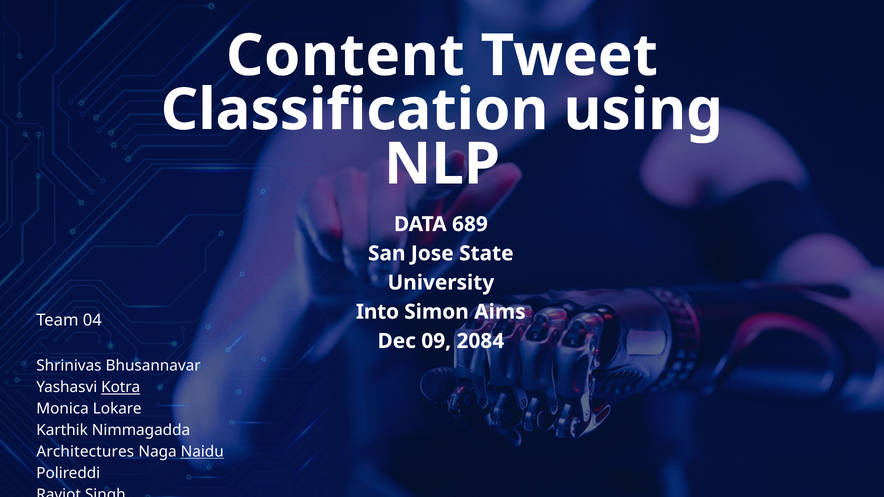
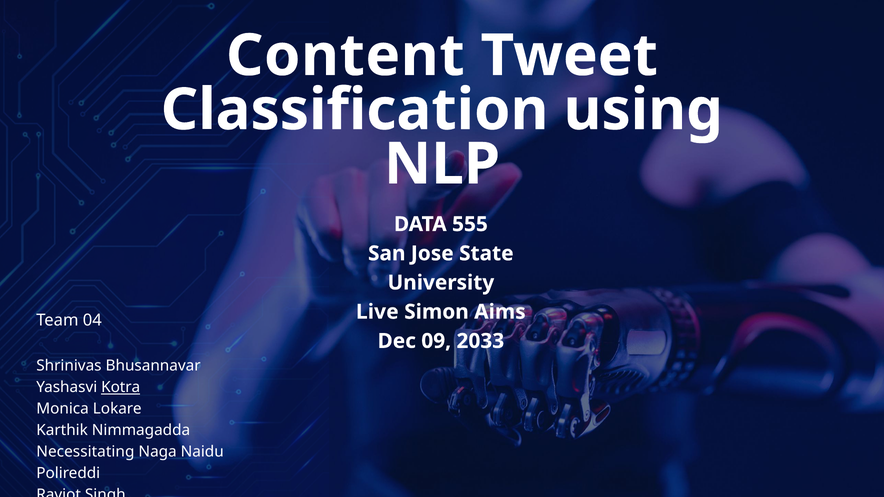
689: 689 -> 555 (470, 224)
Into: Into -> Live (377, 312)
2084: 2084 -> 2033 (480, 341)
Architectures: Architectures -> Necessitating (85, 452)
Naidu underline: present -> none (202, 452)
